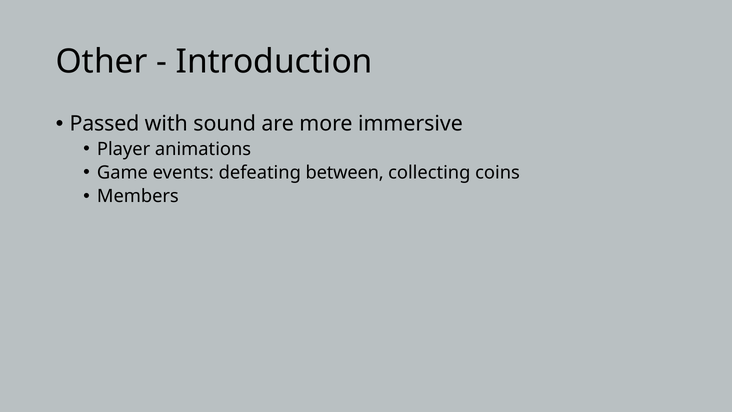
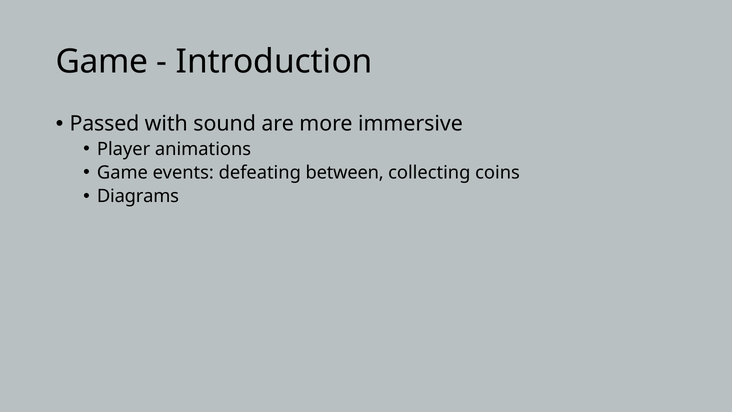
Other: Other -> Game (102, 61)
Members: Members -> Diagrams (138, 196)
